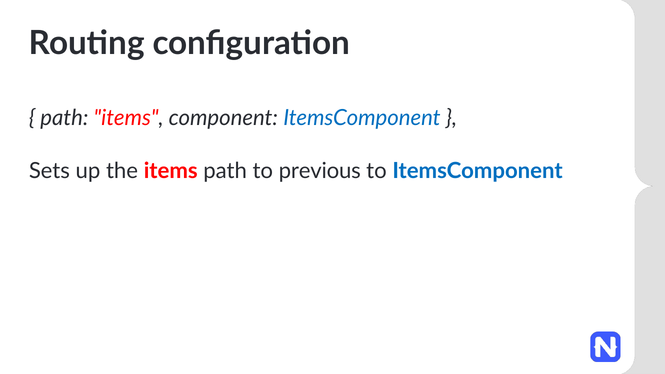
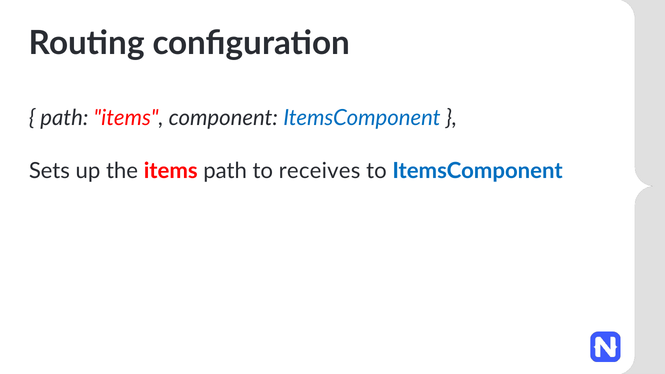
previous: previous -> receives (320, 171)
